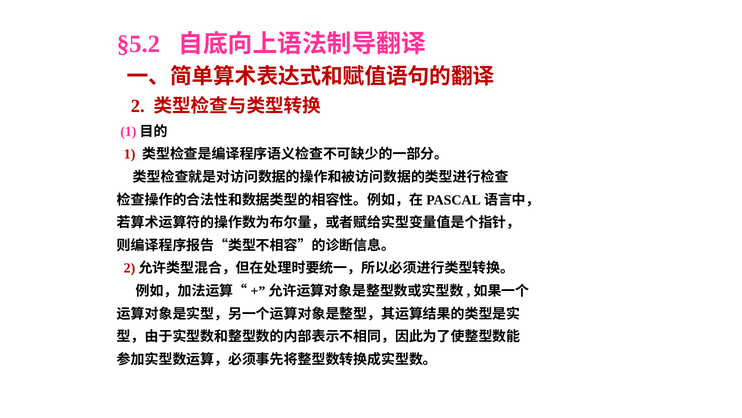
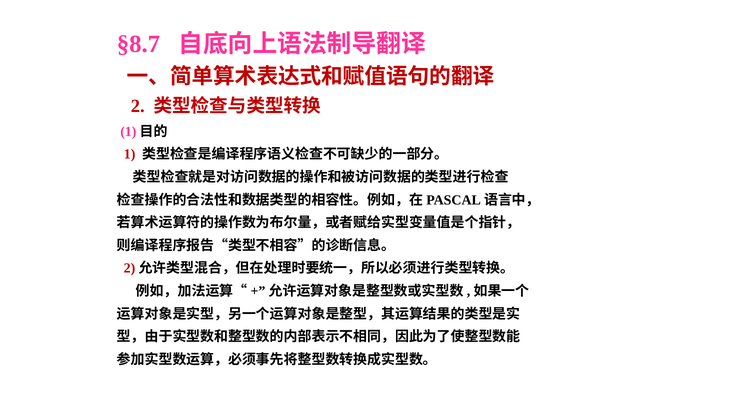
§5.2: §5.2 -> §8.7 (138, 44)
